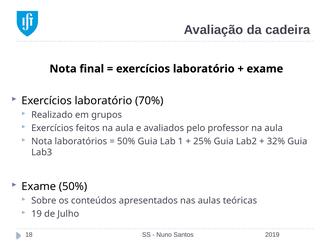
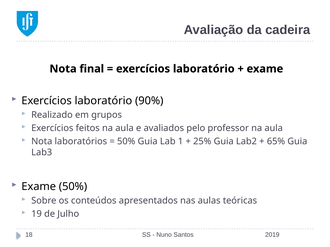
70%: 70% -> 90% (149, 101)
32%: 32% -> 65% (276, 142)
